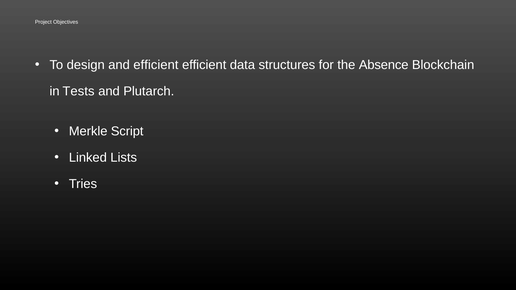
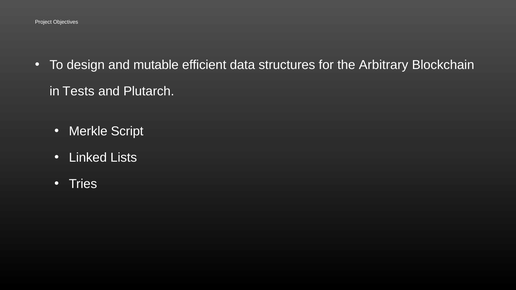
and efficient: efficient -> mutable (156, 65)
Absence: Absence -> Arbitrary (384, 65)
